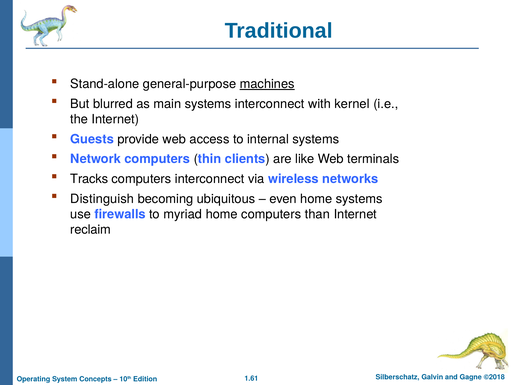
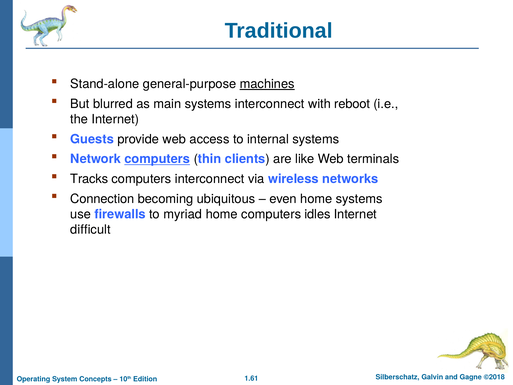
kernel: kernel -> reboot (352, 104)
computers underline: none -> present (157, 159)
Distinguish: Distinguish -> Connection (102, 199)
than: than -> idles (318, 214)
reclaim: reclaim -> difficult (91, 229)
